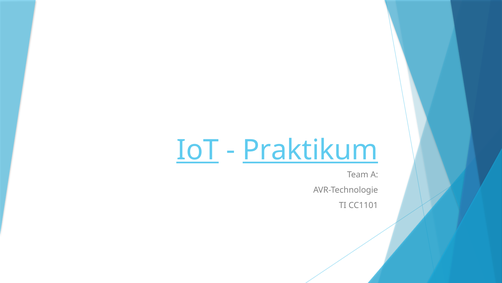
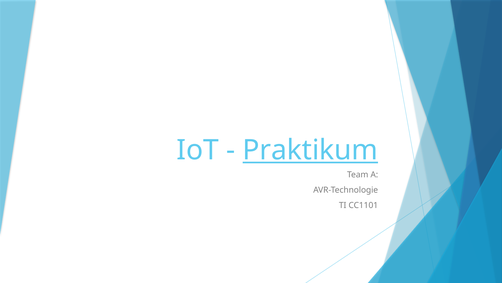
IoT underline: present -> none (198, 150)
